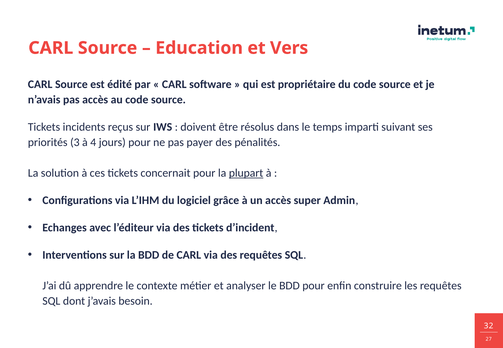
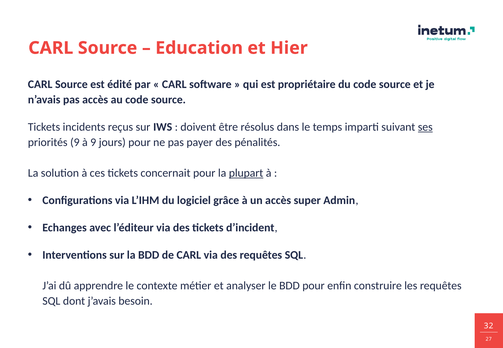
Vers: Vers -> Hier (289, 48)
ses underline: none -> present (425, 127)
priorités 3: 3 -> 9 (75, 142)
à 4: 4 -> 9 (93, 142)
